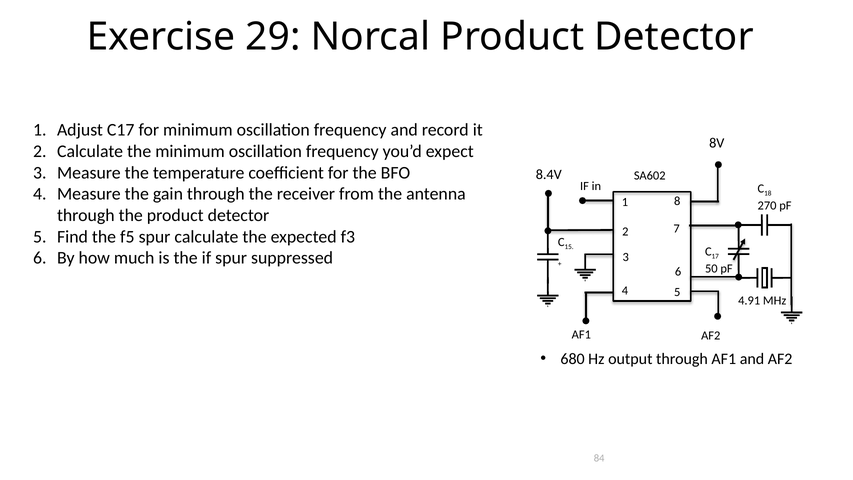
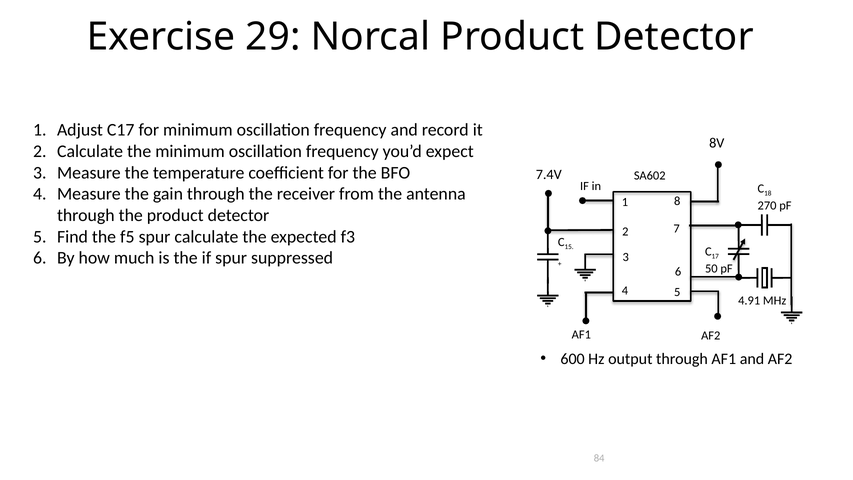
8.4V: 8.4V -> 7.4V (549, 175)
680: 680 -> 600 (573, 359)
